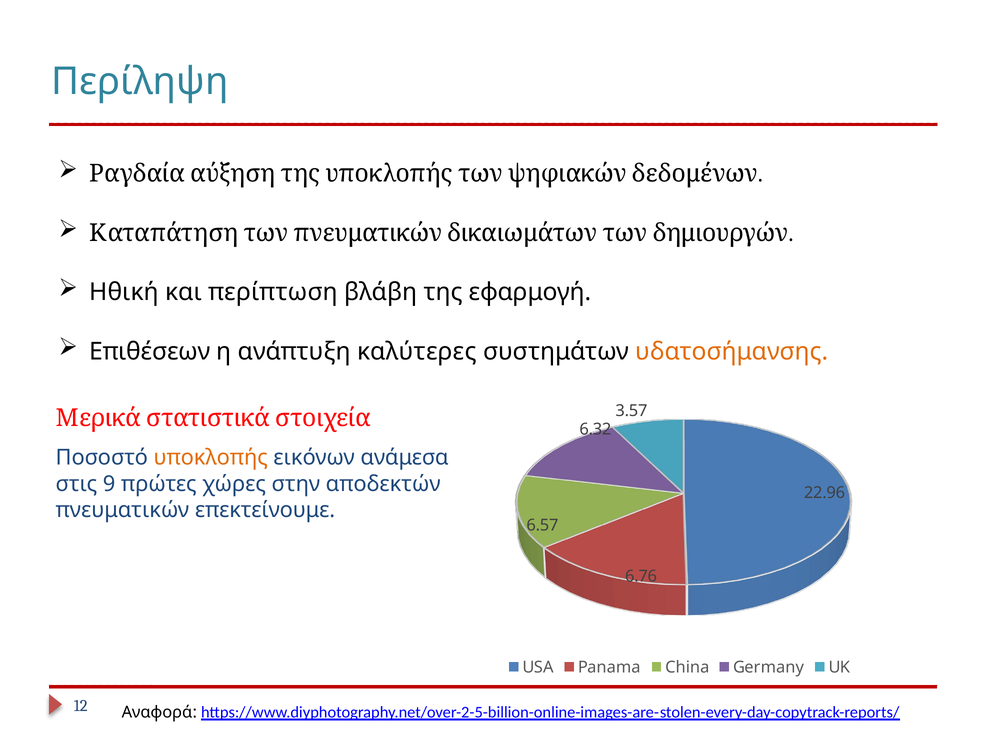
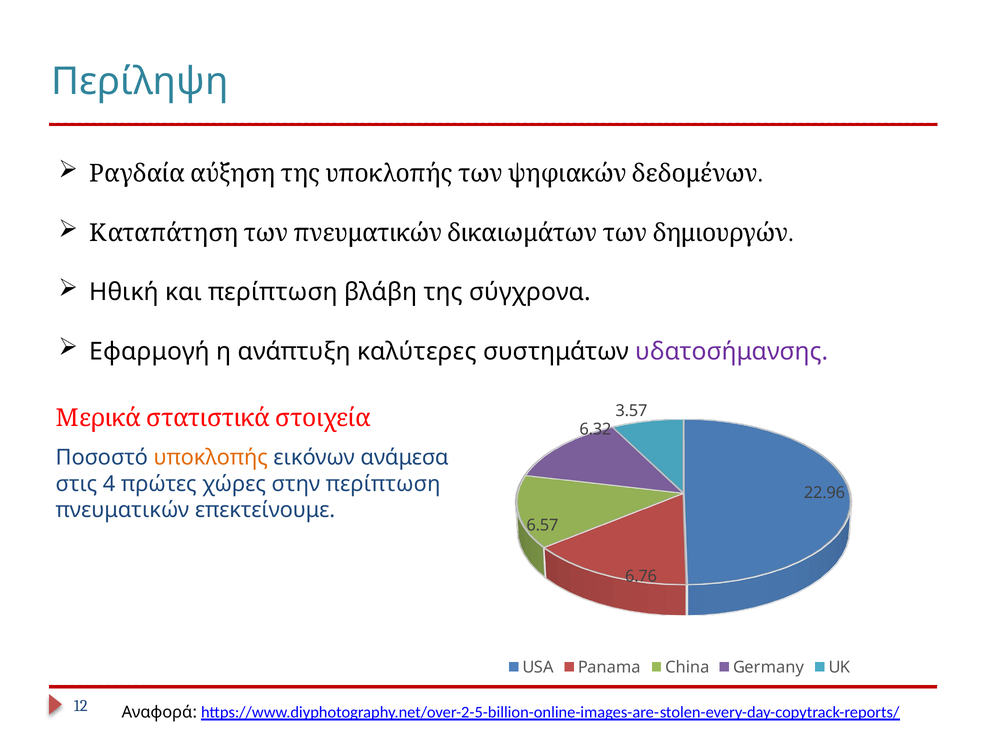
εφαρμογή: εφαρμογή -> σύγχρονα (530, 292)
Επιθέσεων: Επιθέσεων -> Εφαρμογή (150, 351)
υδατοσήμανσης colour: orange -> purple (732, 351)
9: 9 -> 4 (109, 484)
στην αποδεκτών: αποδεκτών -> περίπτωση (383, 484)
